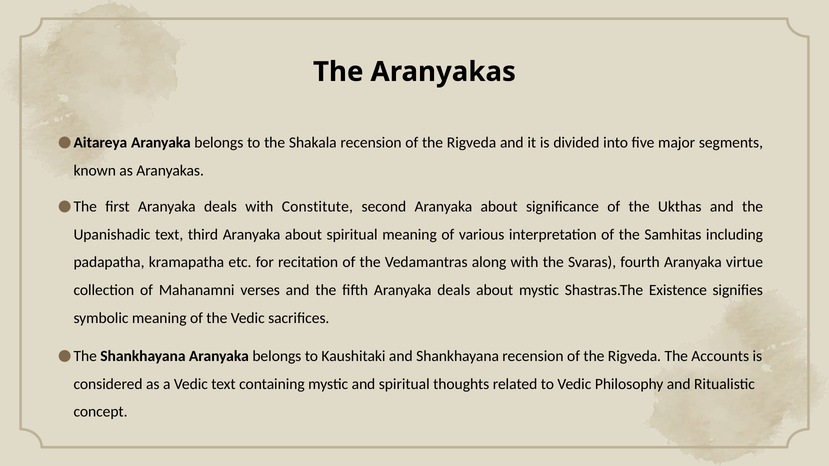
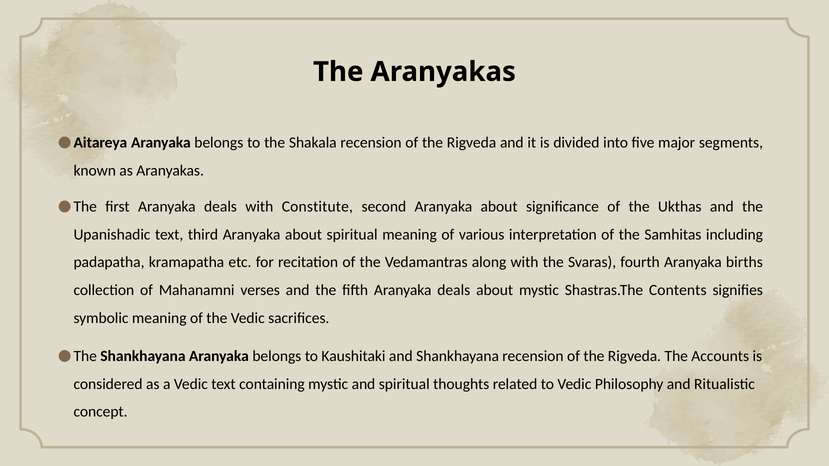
virtue: virtue -> births (744, 262)
Existence: Existence -> Contents (678, 290)
